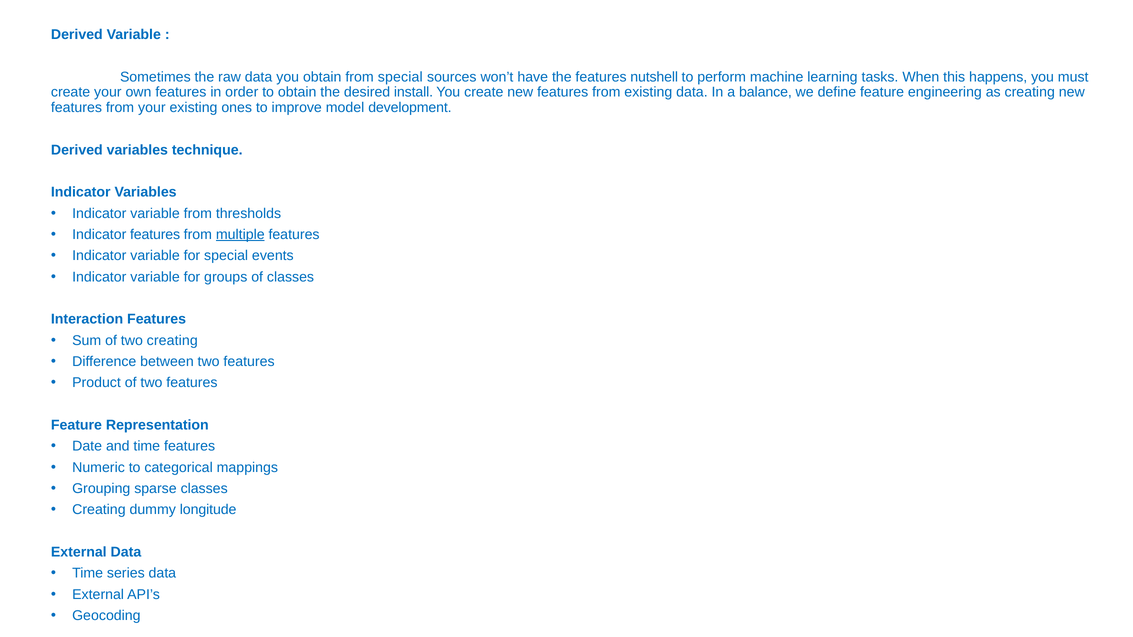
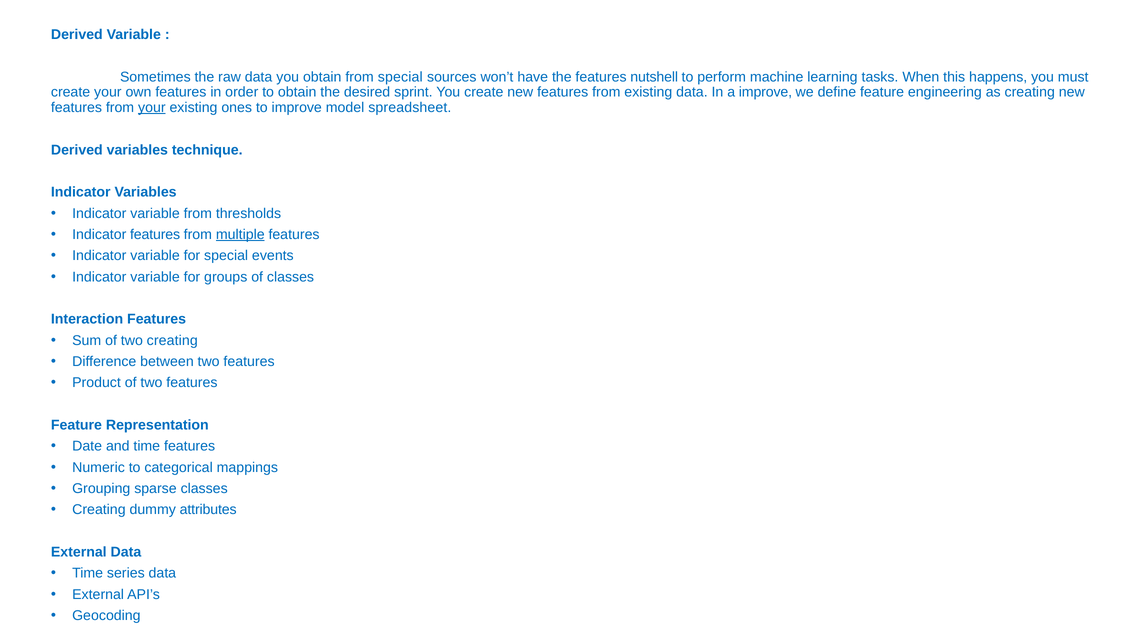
install: install -> sprint (413, 92)
a balance: balance -> improve (765, 92)
your underline: none -> present (152, 108)
development: development -> spreadsheet (410, 108)
longitude: longitude -> attributes (208, 510)
